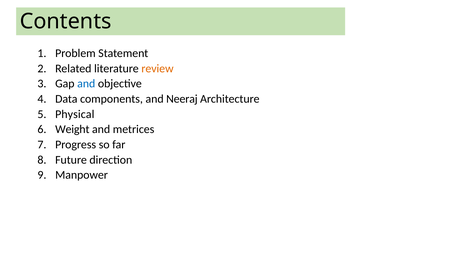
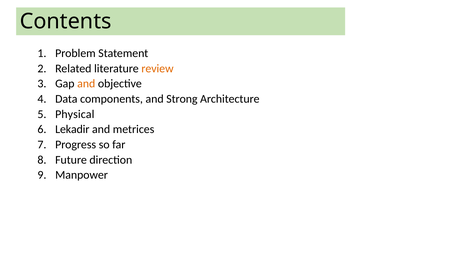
and colour: blue -> orange (86, 84)
Neeraj: Neeraj -> Strong (182, 99)
Weight: Weight -> Lekadir (72, 129)
